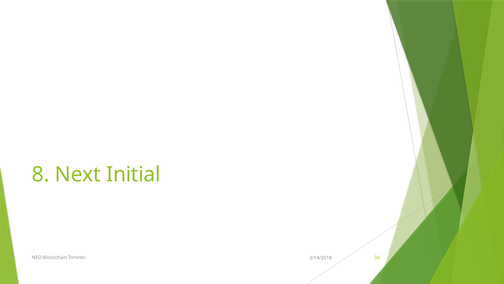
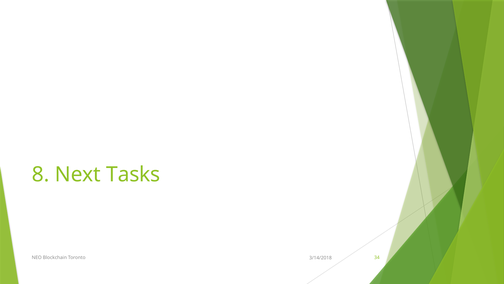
Initial: Initial -> Tasks (133, 174)
